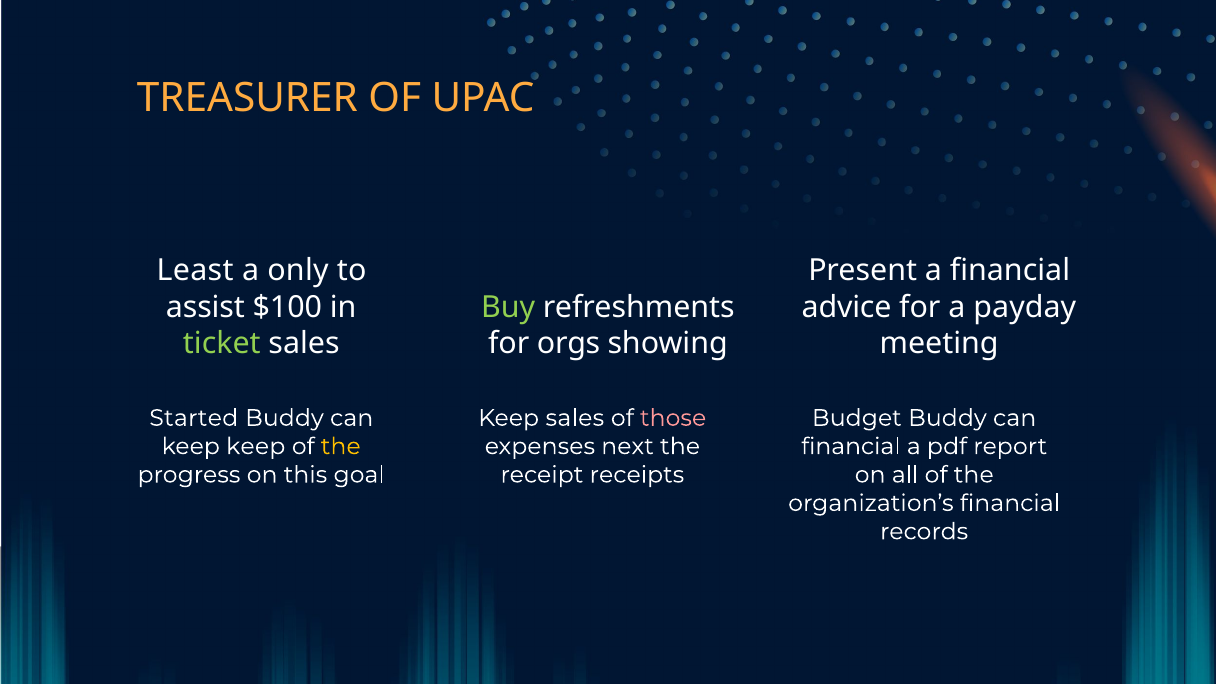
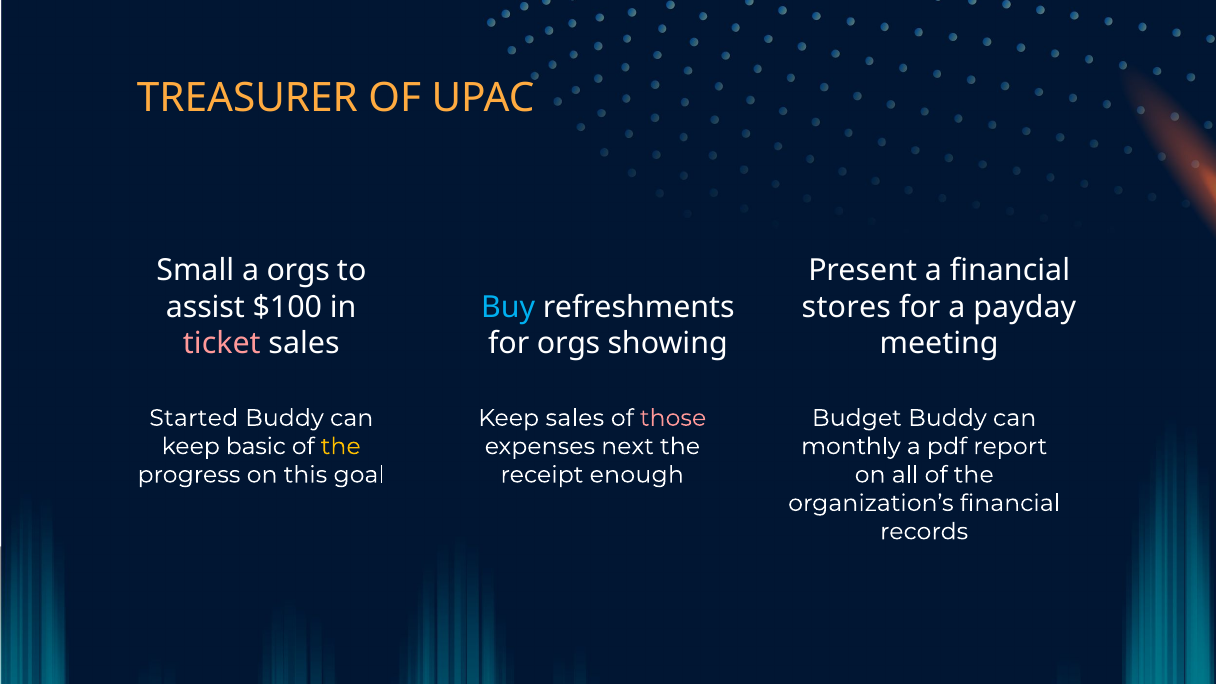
Least: Least -> Small (195, 271)
a only: only -> orgs (298, 271)
Buy colour: light green -> light blue (508, 307)
advice: advice -> stores (846, 307)
ticket colour: light green -> pink (222, 343)
keep keep: keep -> basic (256, 446)
financial: financial -> monthly (851, 446)
receipts: receipts -> enough (637, 475)
